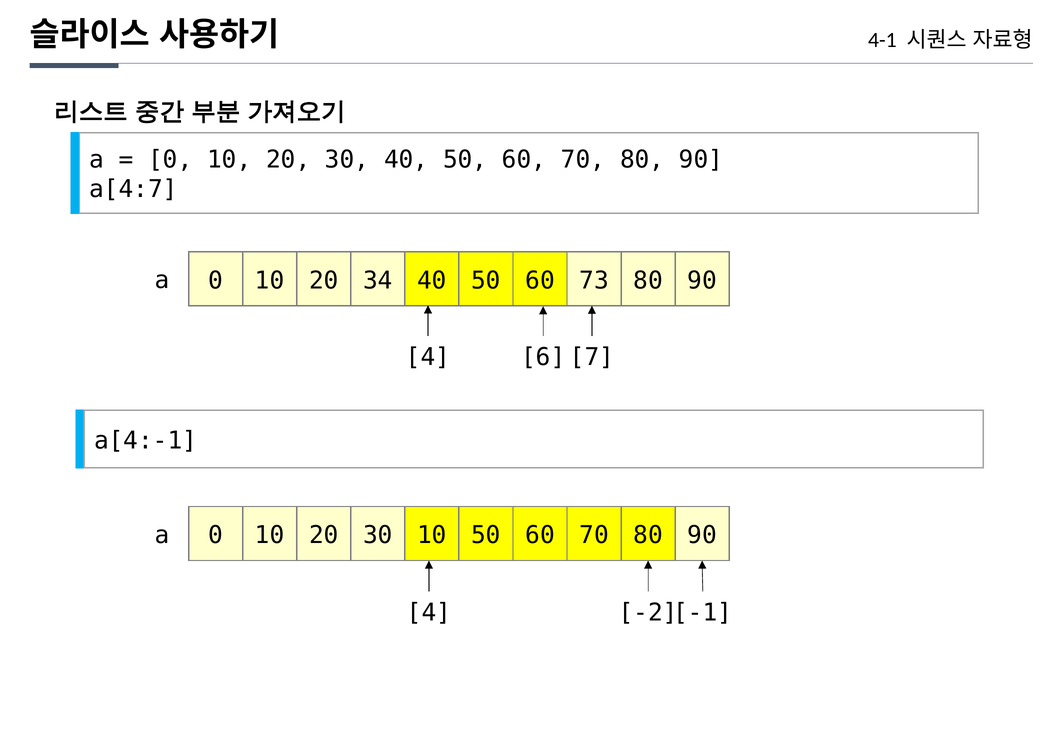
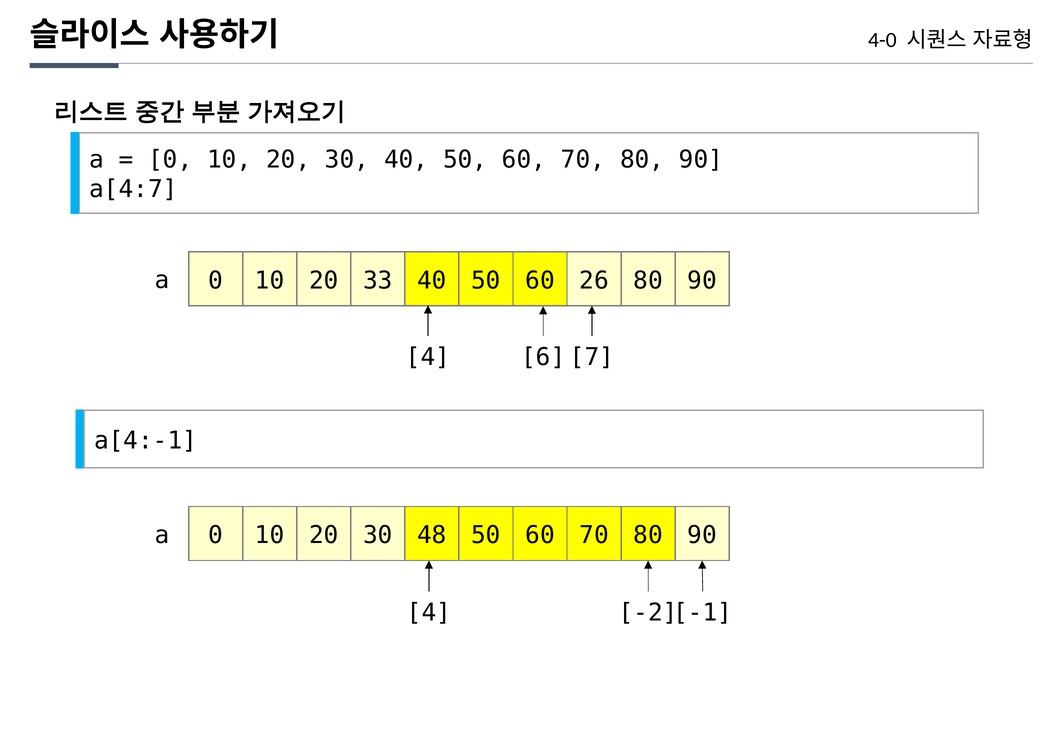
4-1: 4-1 -> 4-0 (882, 40)
34: 34 -> 33 (378, 281)
73: 73 -> 26 (594, 281)
30 10: 10 -> 48 (432, 535)
